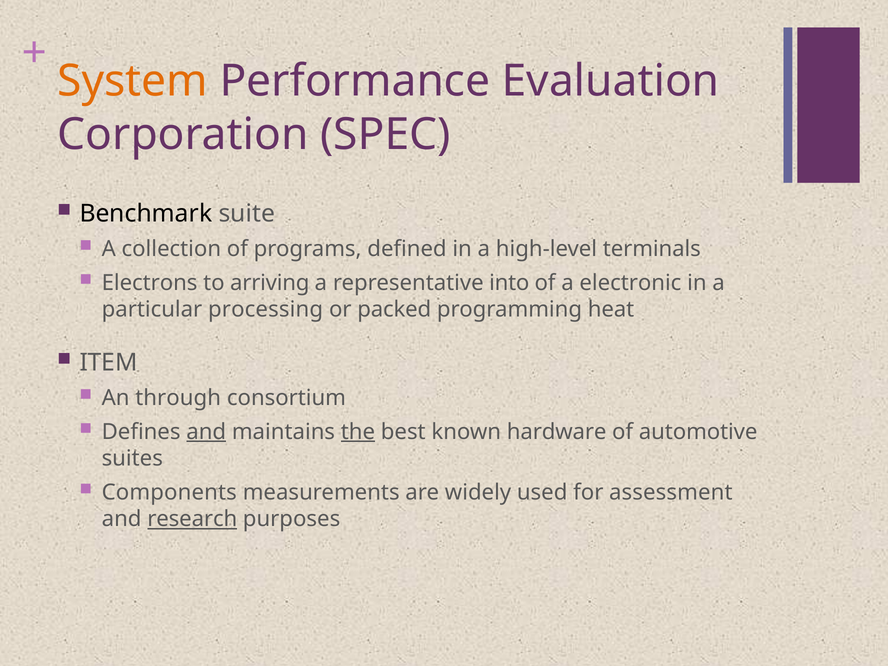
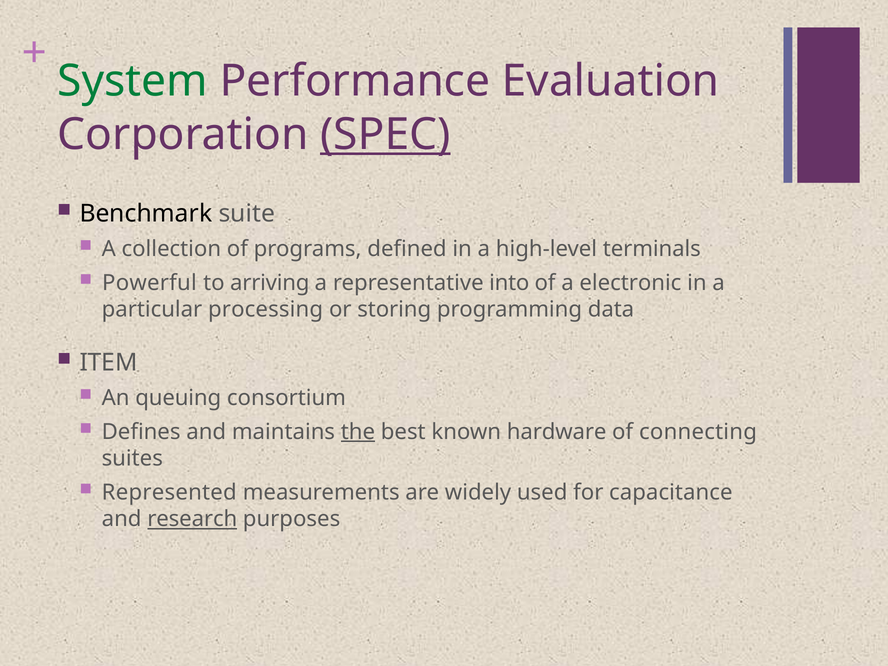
System colour: orange -> green (133, 81)
SPEC underline: none -> present (385, 134)
Electrons: Electrons -> Powerful (149, 283)
packed: packed -> storing (394, 309)
heat: heat -> data (611, 309)
through: through -> queuing (178, 398)
and underline: present -> none (206, 432)
automotive: automotive -> connecting (698, 432)
Components: Components -> Represented (169, 493)
assessment: assessment -> capacitance (671, 493)
